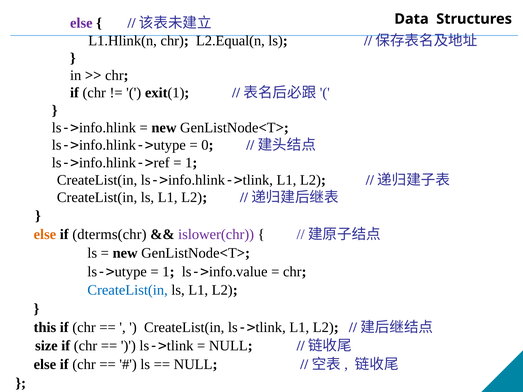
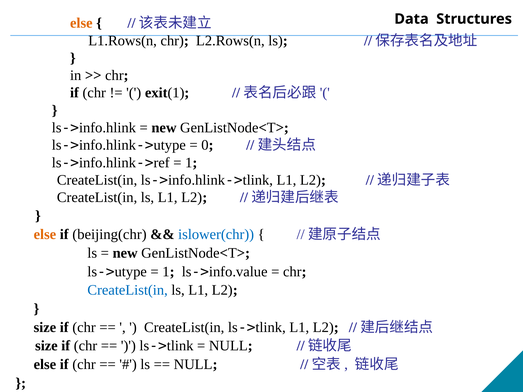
else colour: purple -> orange (81, 23)
L1.Hlink(n: L1.Hlink(n -> L1.Rows(n (123, 41)
L2.Equal(n: L2.Equal(n -> L2.Rows(n (230, 41)
dterms(chr: dterms(chr -> beijing(chr (109, 235)
islower(chr colour: purple -> blue (216, 235)
this: this -> size (45, 327)
